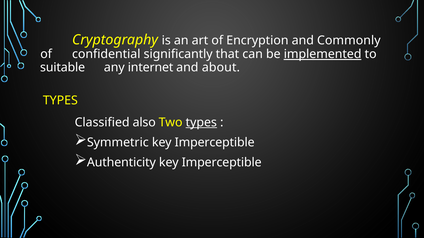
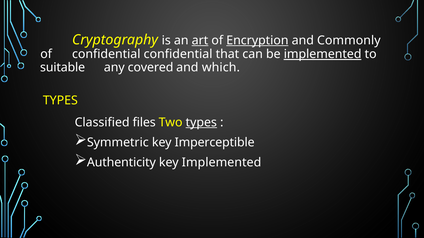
art underline: none -> present (200, 41)
Encryption underline: none -> present (257, 41)
confidential significantly: significantly -> confidential (178, 54)
internet: internet -> covered (151, 68)
about: about -> which (221, 68)
also: also -> files (144, 123)
Imperceptible: Imperceptible -> Implemented (222, 163)
